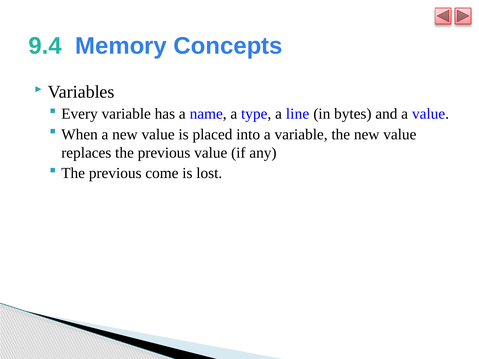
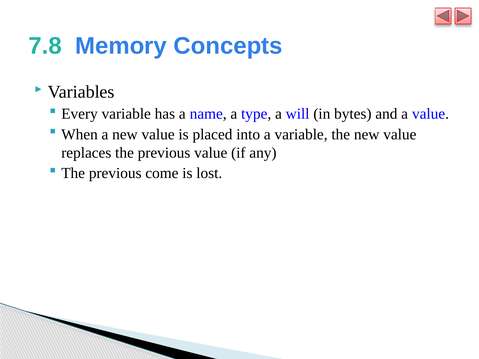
9.4: 9.4 -> 7.8 (45, 46)
line: line -> will (298, 114)
